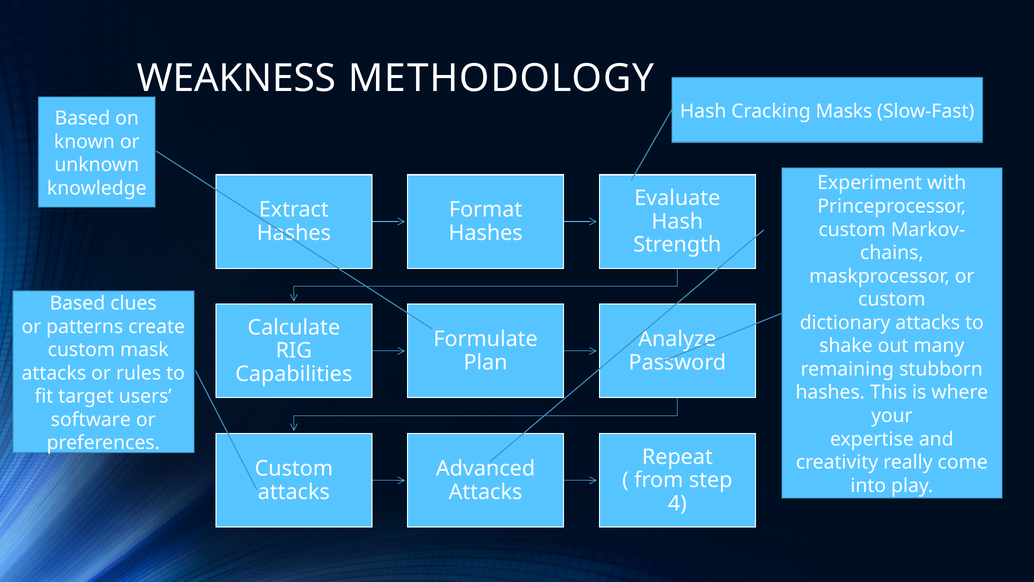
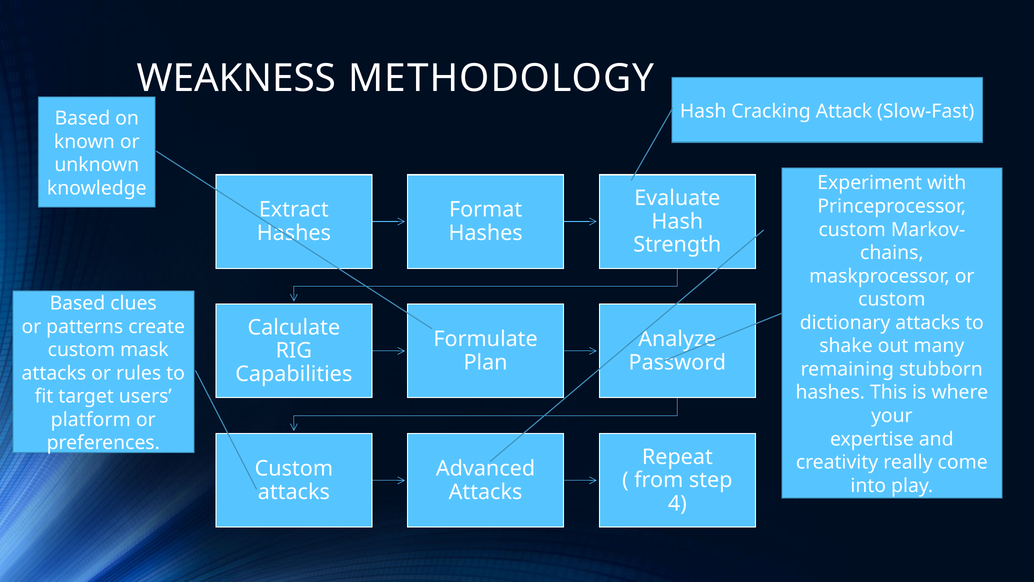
Masks: Masks -> Attack (844, 111)
software: software -> platform (91, 420)
